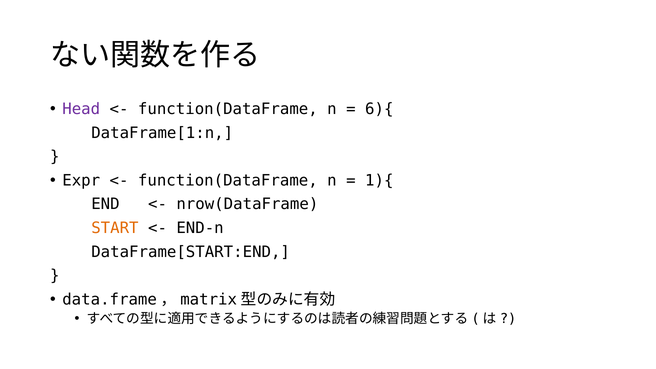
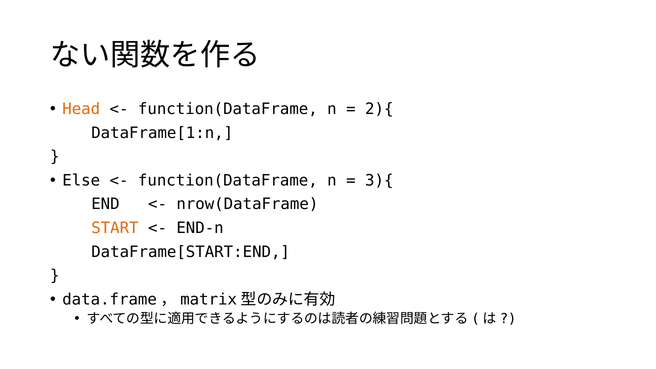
Head colour: purple -> orange (81, 109)
6){: 6){ -> 2){ (379, 109)
Expr: Expr -> Else (81, 180)
1){: 1){ -> 3){ (379, 180)
